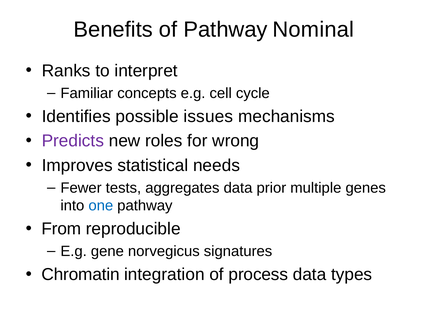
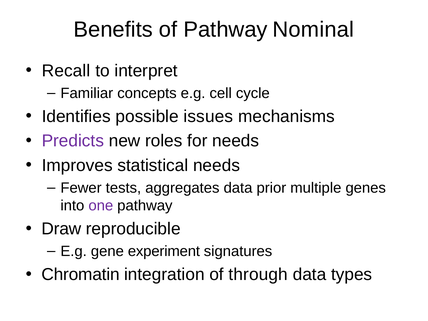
Ranks: Ranks -> Recall (66, 71)
for wrong: wrong -> needs (236, 141)
one colour: blue -> purple (101, 206)
From: From -> Draw (61, 229)
norvegicus: norvegicus -> experiment (164, 251)
process: process -> through (258, 275)
